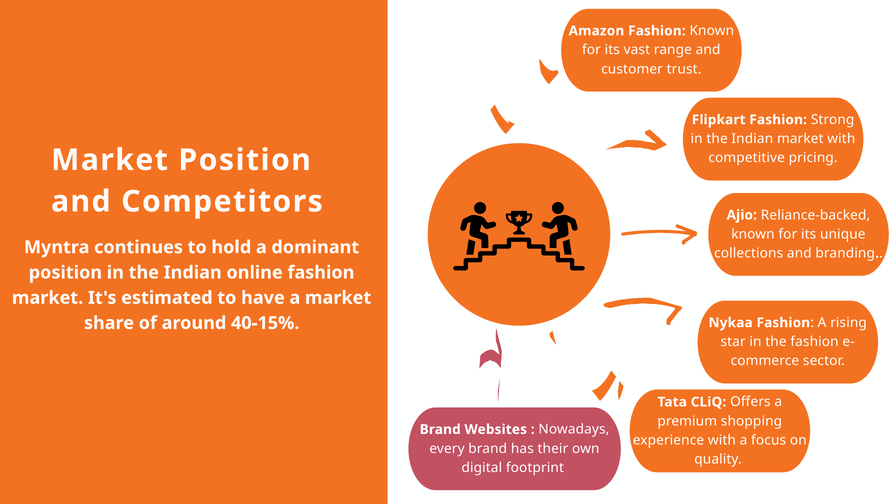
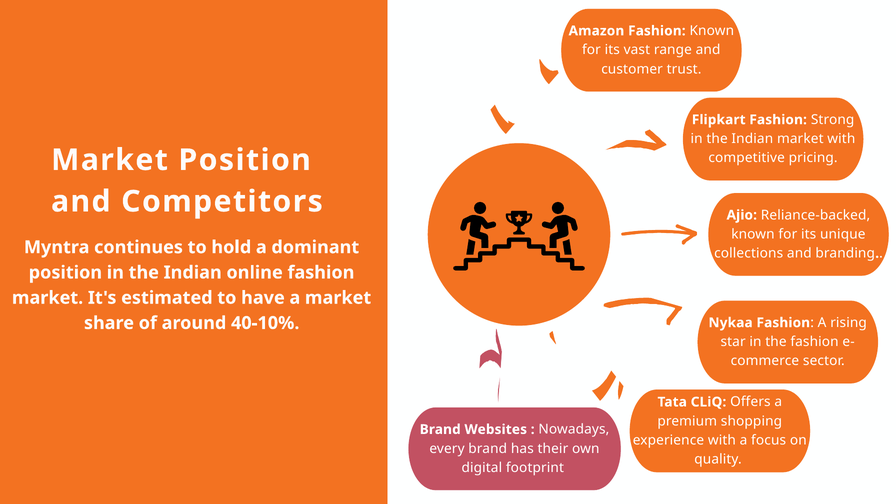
40-15%: 40-15% -> 40-10% (265, 323)
